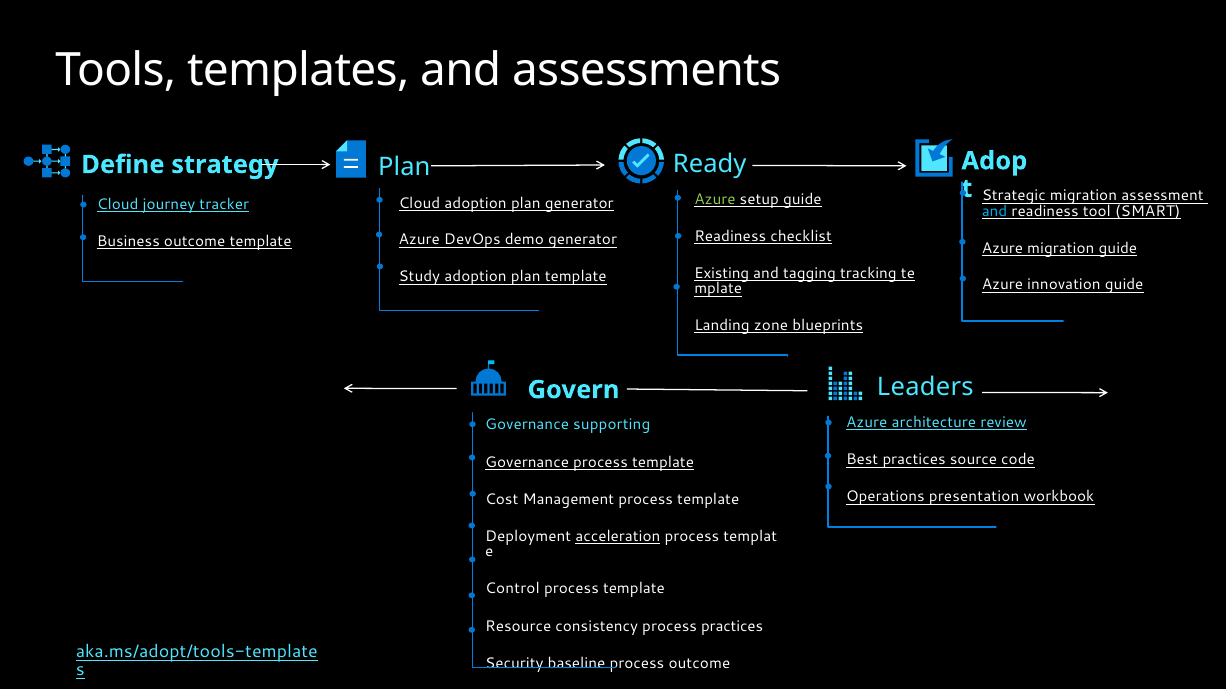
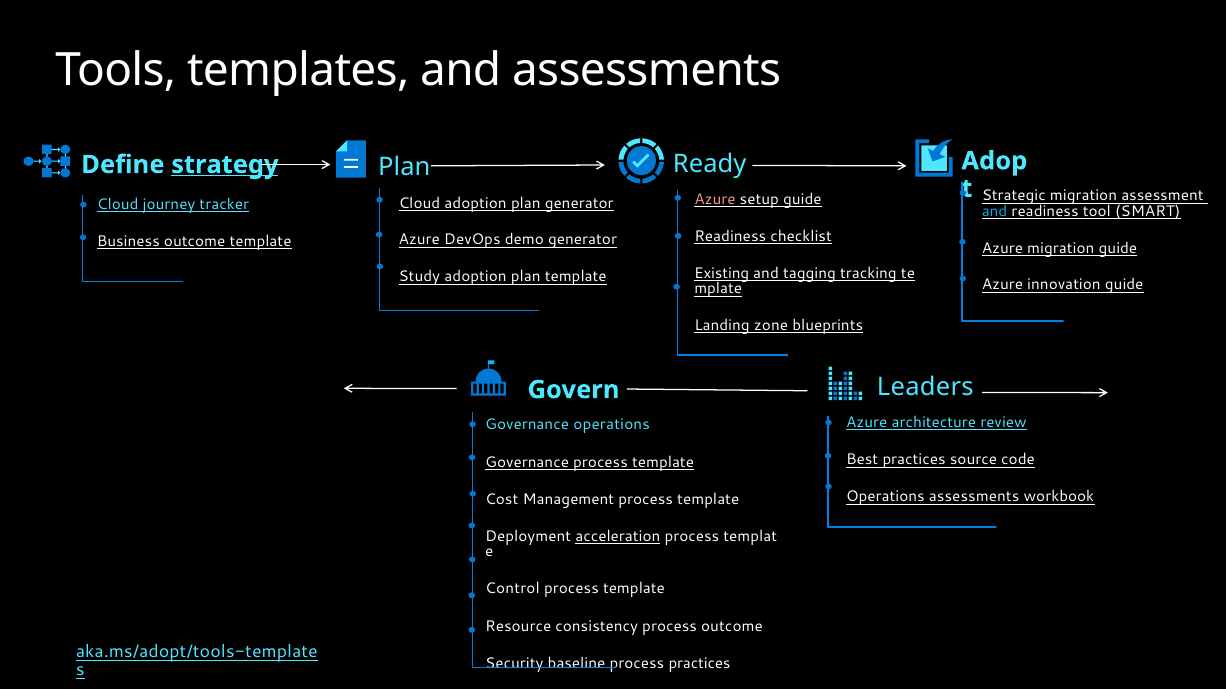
strategy underline: none -> present (225, 165)
Azure colour: light green -> pink (715, 199)
Governance supporting: supporting -> operations (612, 425)
Operations presentation: presentation -> assessments (974, 497)
process practices: practices -> outcome (732, 627)
process outcome: outcome -> practices (700, 664)
